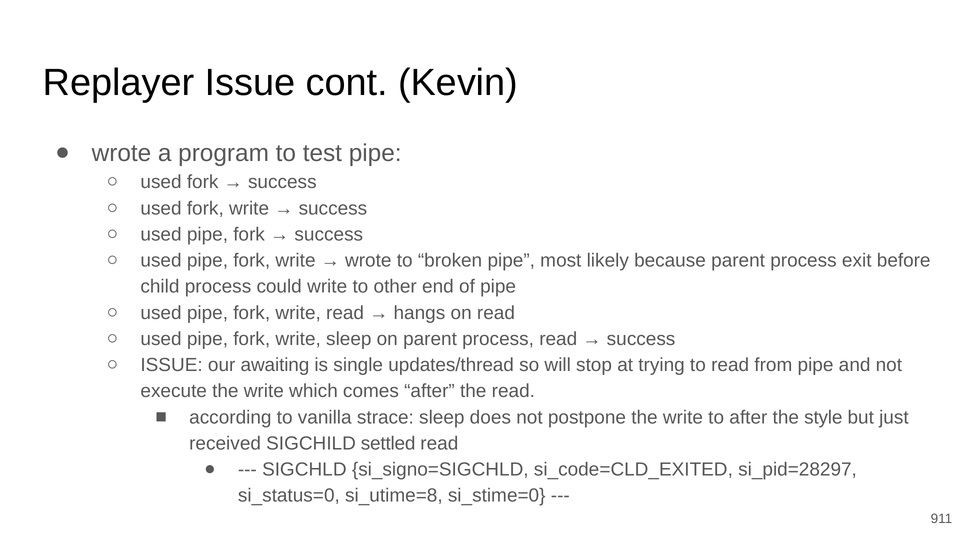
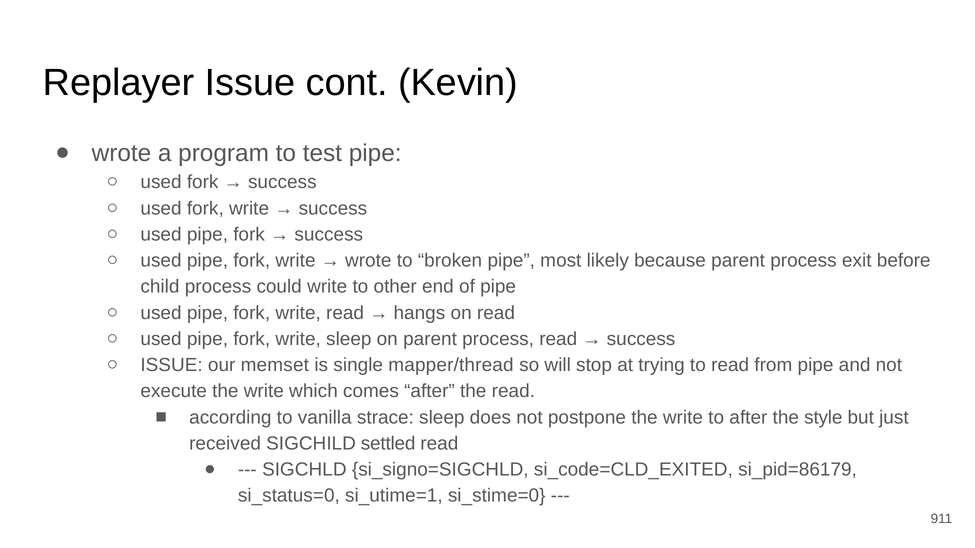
awaiting: awaiting -> memset (275, 365)
updates/thread: updates/thread -> mapper/thread (451, 365)
si_pid=28297: si_pid=28297 -> si_pid=86179 (798, 470)
si_utime=8: si_utime=8 -> si_utime=1 (394, 496)
